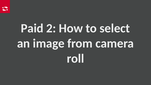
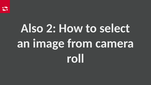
Paid: Paid -> Also (32, 28)
